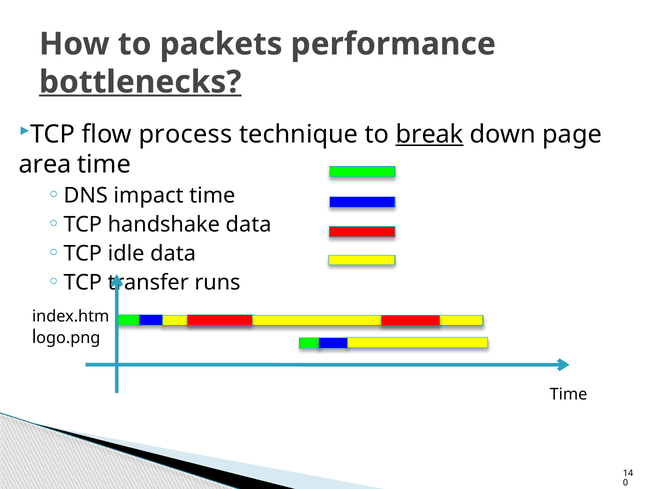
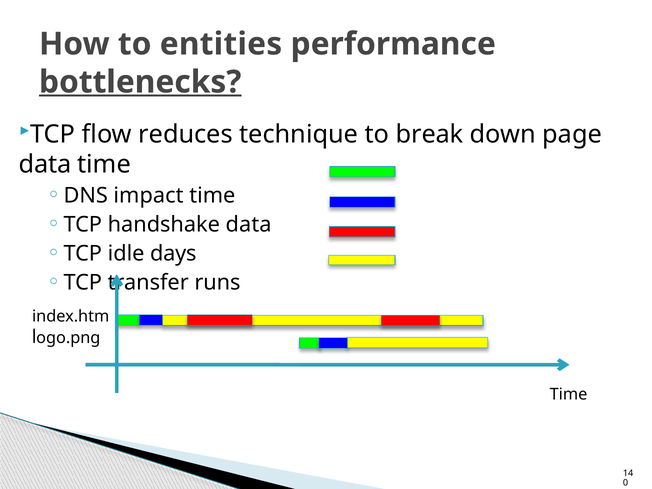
packets: packets -> entities (221, 44)
process: process -> reduces (186, 134)
break underline: present -> none (430, 134)
area: area -> data (45, 165)
idle data: data -> days (173, 254)
